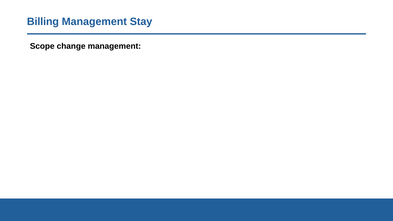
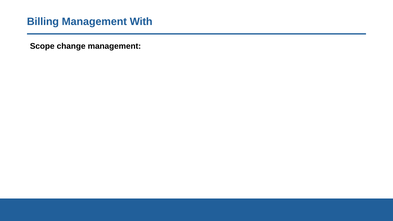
Stay: Stay -> With (141, 22)
